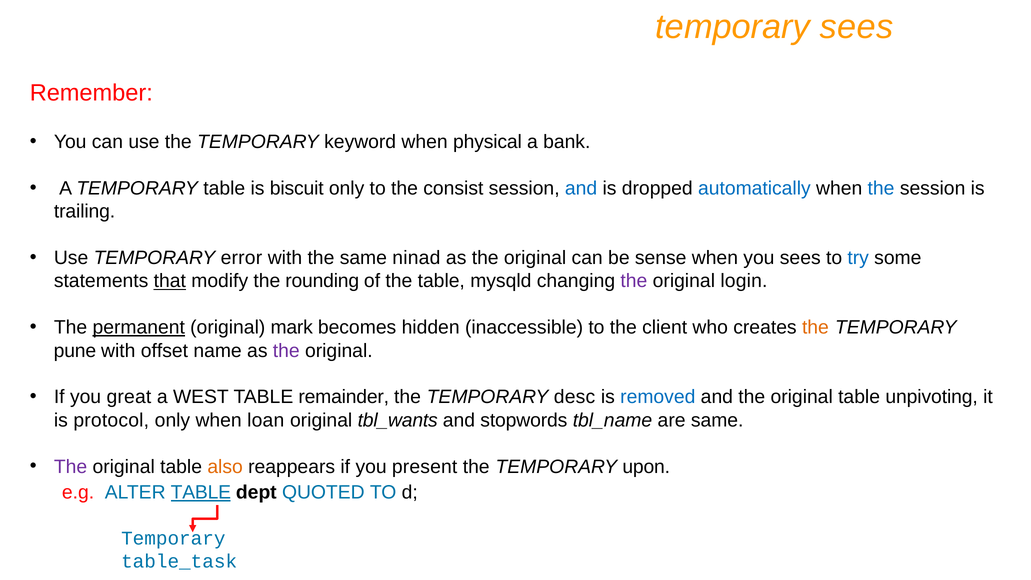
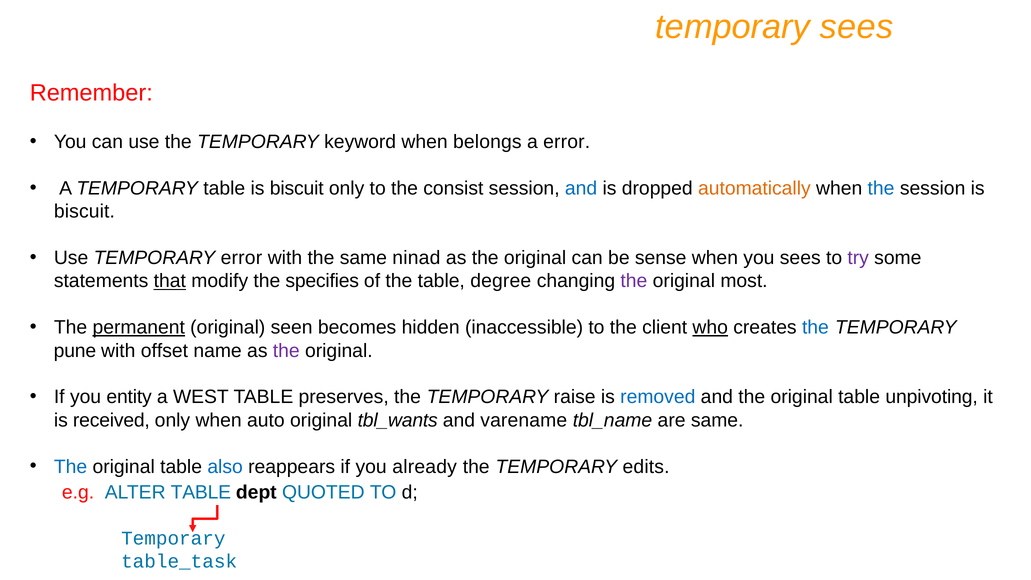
physical: physical -> belongs (487, 142)
a bank: bank -> error (567, 142)
automatically colour: blue -> orange (754, 188)
trailing: trailing -> biscuit (84, 211)
try colour: blue -> purple (858, 258)
rounding: rounding -> specifies (322, 281)
mysqld: mysqld -> degree (501, 281)
login: login -> most (744, 281)
mark: mark -> seen (292, 327)
who underline: none -> present (710, 327)
the colour: orange -> blue (815, 327)
great: great -> entity (129, 397)
remainder: remainder -> preserves (344, 397)
desc: desc -> raise (575, 397)
protocol: protocol -> received (111, 420)
loan: loan -> auto (266, 420)
stopwords: stopwords -> varename (524, 420)
The colour: purple -> blue (71, 467)
also colour: orange -> blue (225, 467)
present: present -> already (425, 467)
upon: upon -> edits (646, 467)
TABLE underline: present -> none (201, 492)
